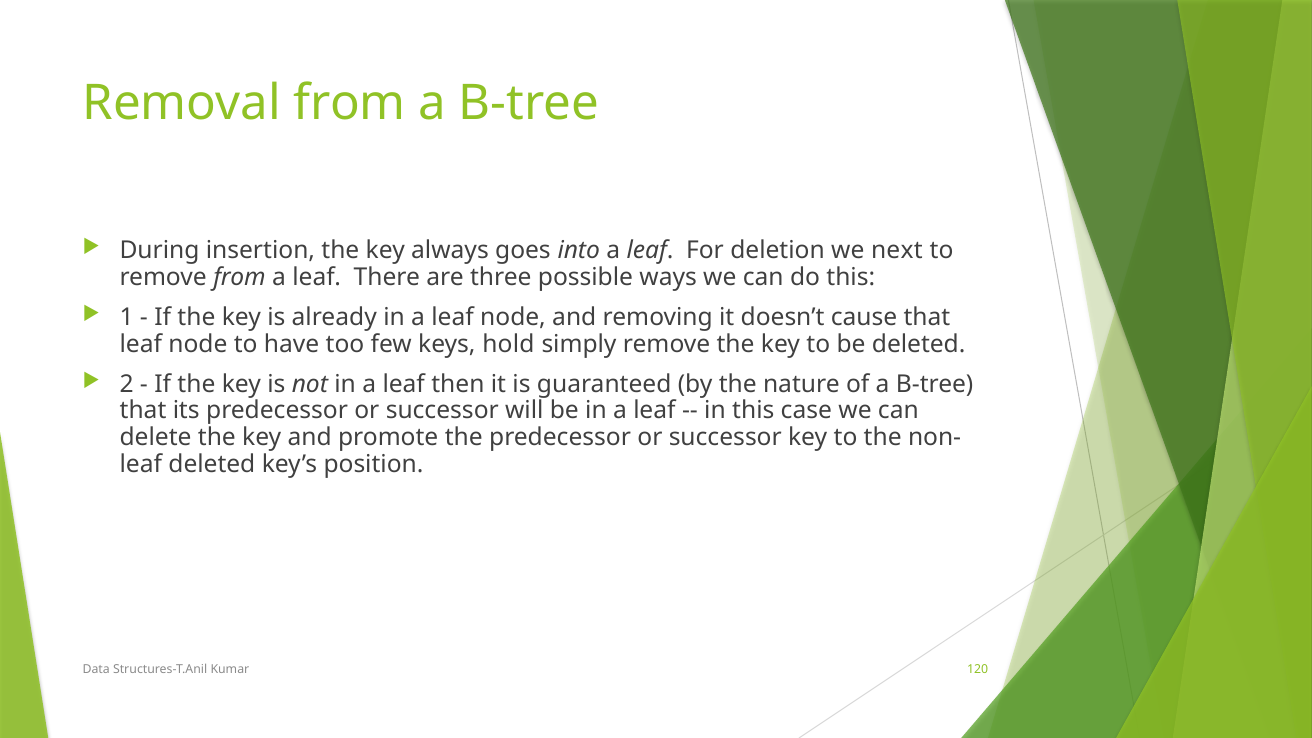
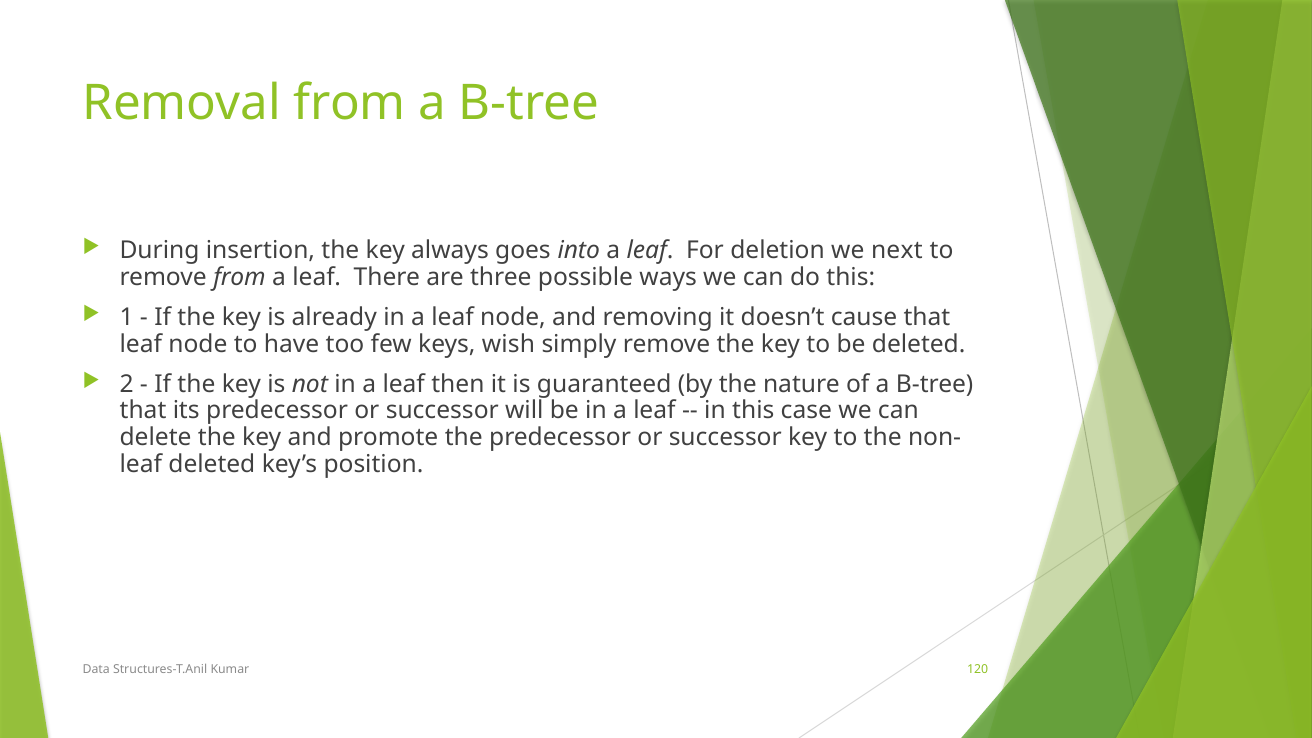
hold: hold -> wish (508, 344)
